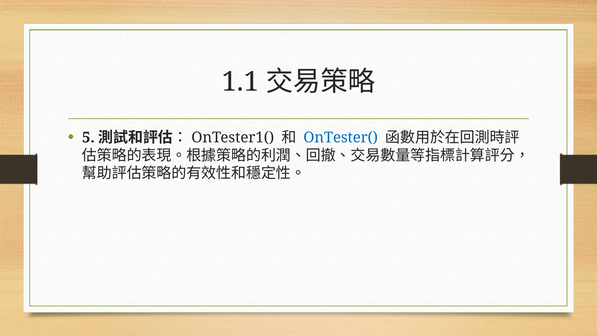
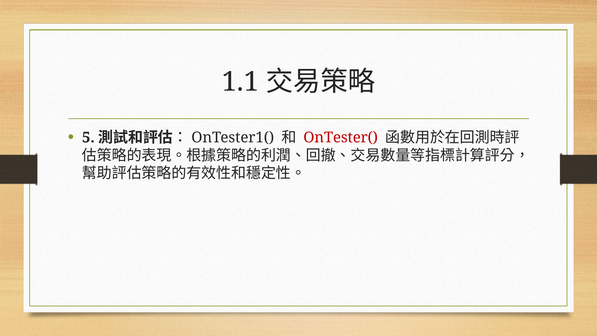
OnTester( colour: blue -> red (341, 137)
